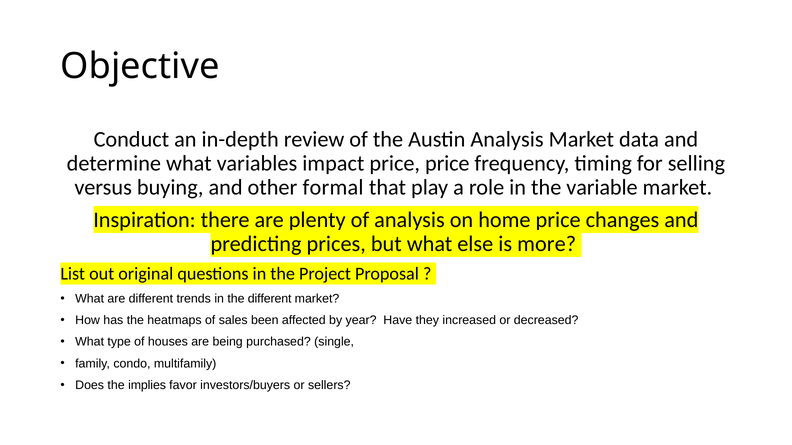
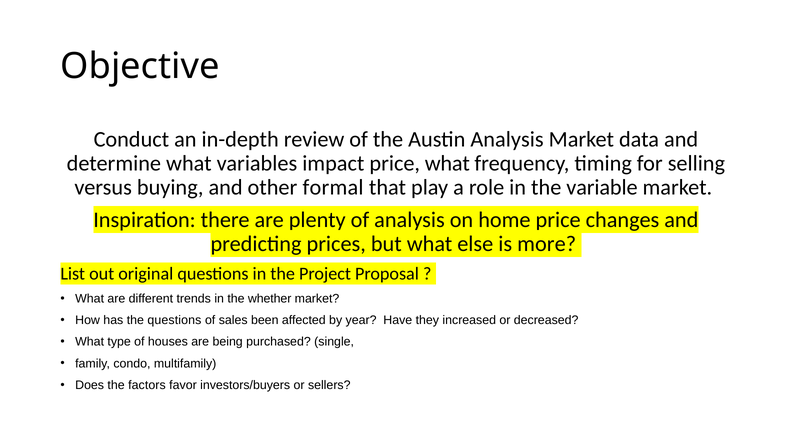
price price: price -> what (447, 164)
the different: different -> whether (270, 299)
the heatmaps: heatmaps -> questions (174, 321)
implies: implies -> factors (147, 385)
